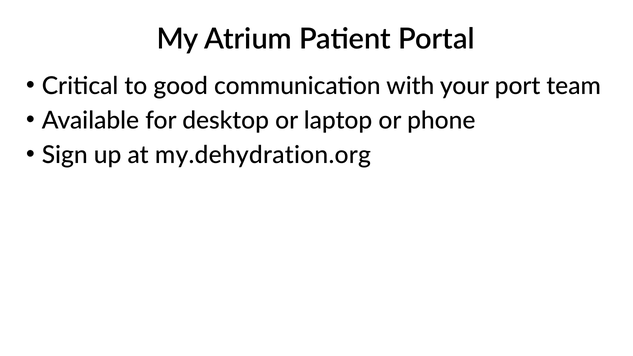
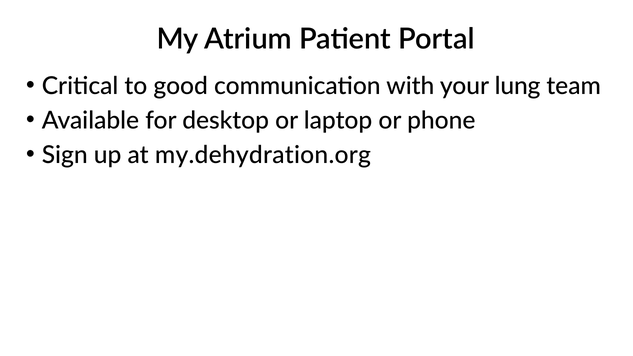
port: port -> lung (518, 86)
